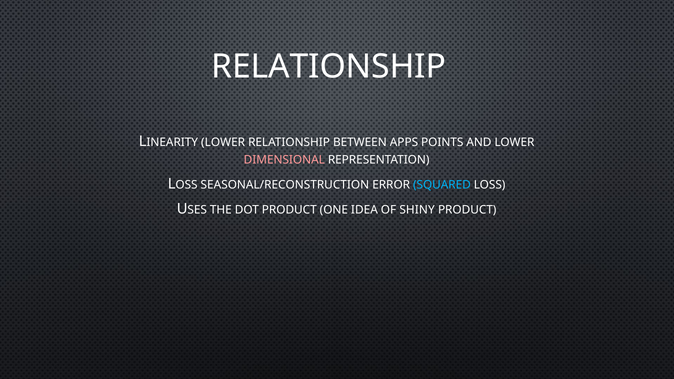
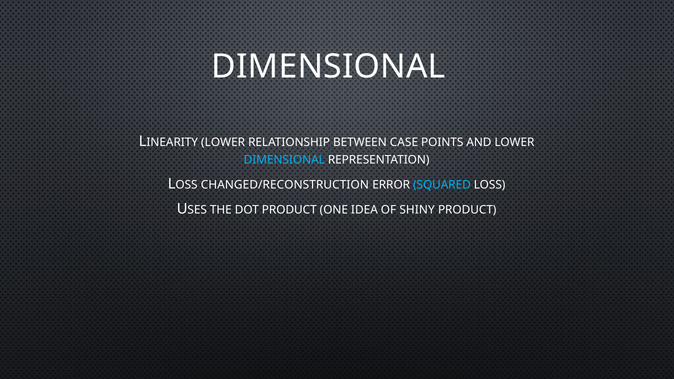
RELATIONSHIP: RELATIONSHIP -> DIMENSIONAL (329, 67)
APPS: APPS -> CASE (404, 142)
DIMENSIONAL colour: pink -> light blue (284, 160)
SEASONAL/RECONSTRUCTION: SEASONAL/RECONSTRUCTION -> CHANGED/RECONSTRUCTION (285, 185)
